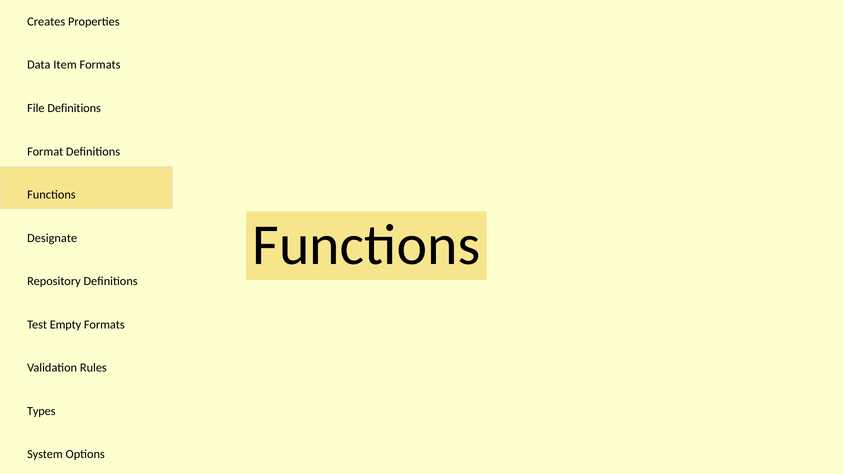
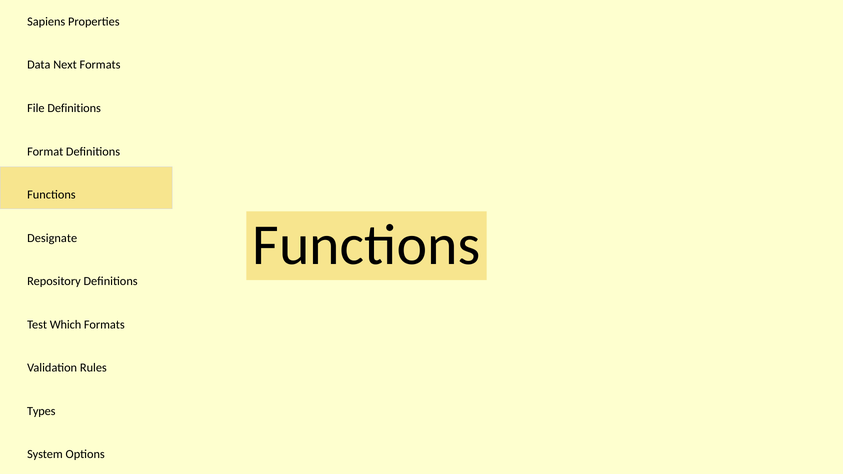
Creates: Creates -> Sapiens (46, 21)
Item: Item -> Next (65, 65)
Empty: Empty -> Which (66, 325)
